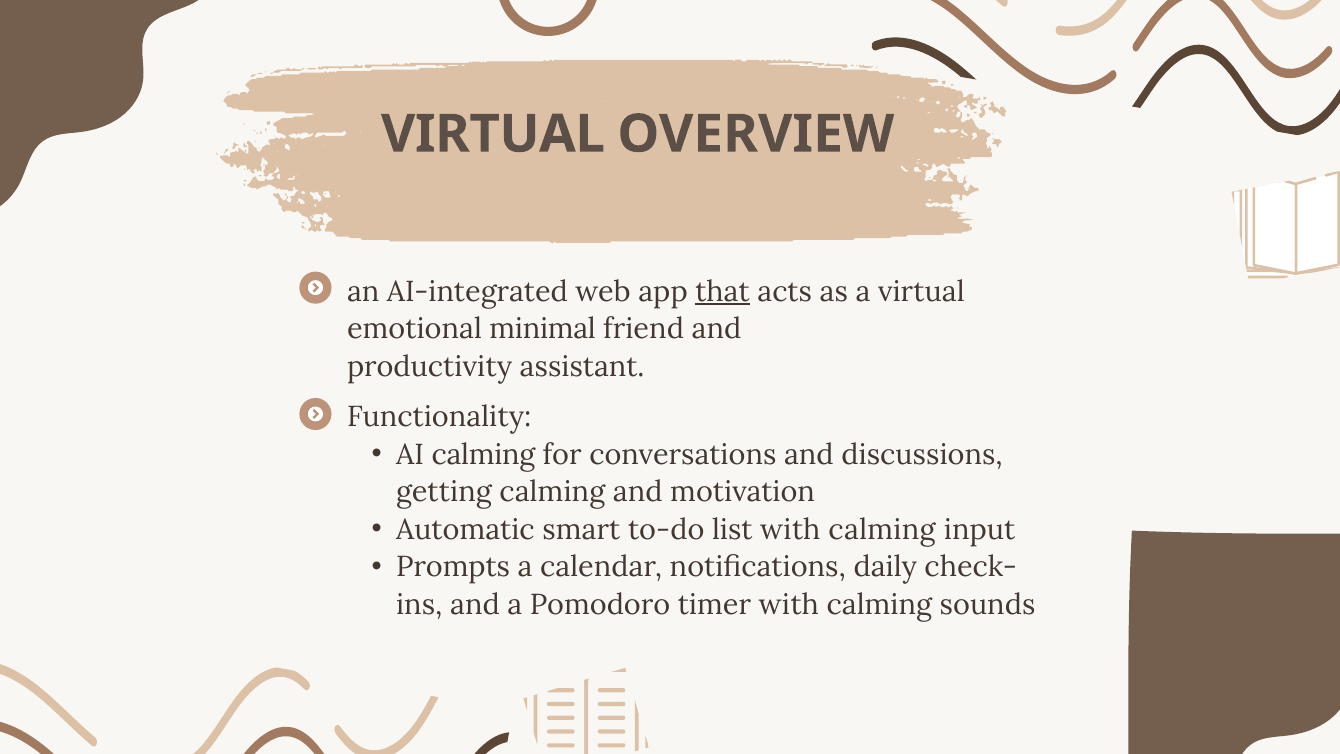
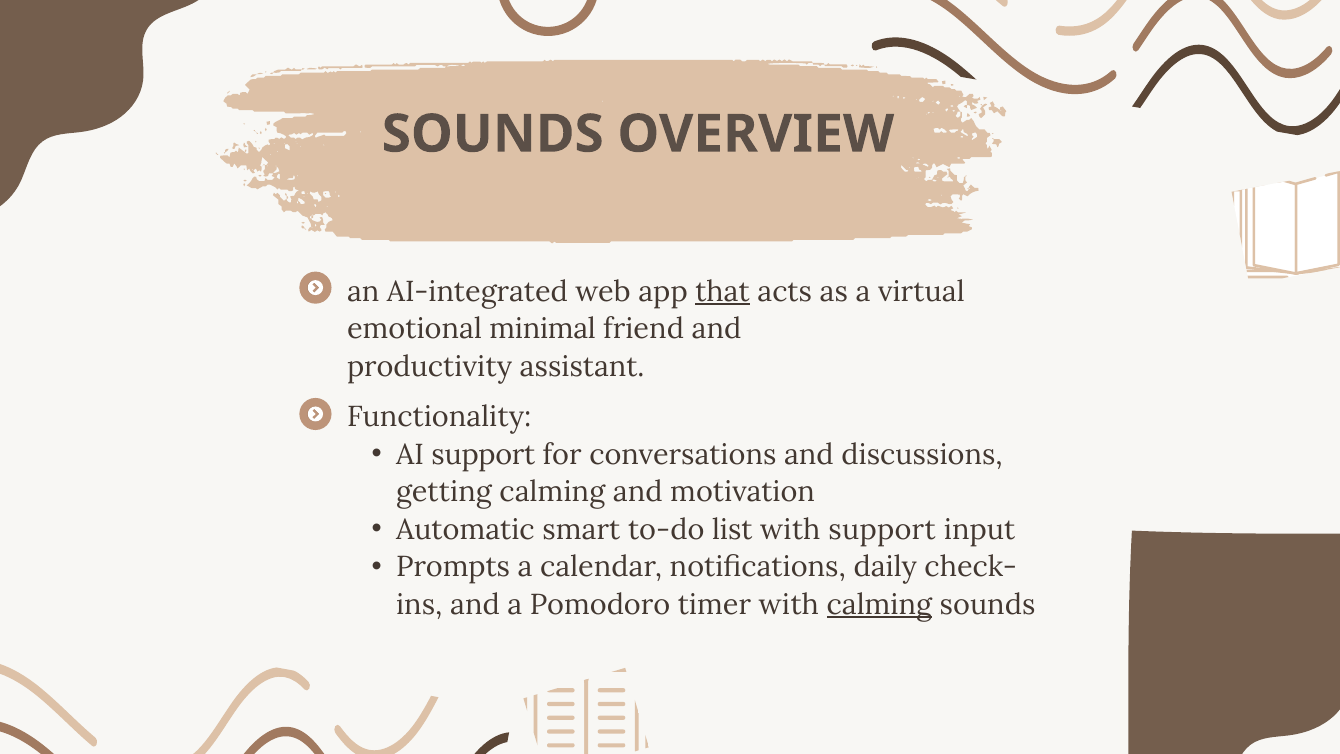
VIRTUAL: VIRTUAL -> SOUNDS (493, 134)
AI calming: calming -> support (483, 454)
list with calming: calming -> support (882, 530)
calming underline: none -> present (879, 605)
